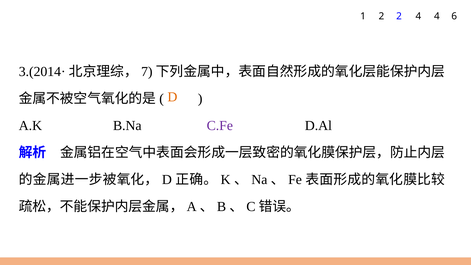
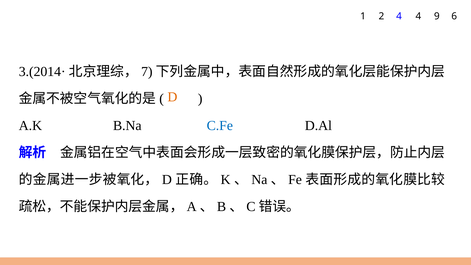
2 2: 2 -> 4 (399, 16)
4 4: 4 -> 9 (437, 16)
C.Fe colour: purple -> blue (220, 126)
